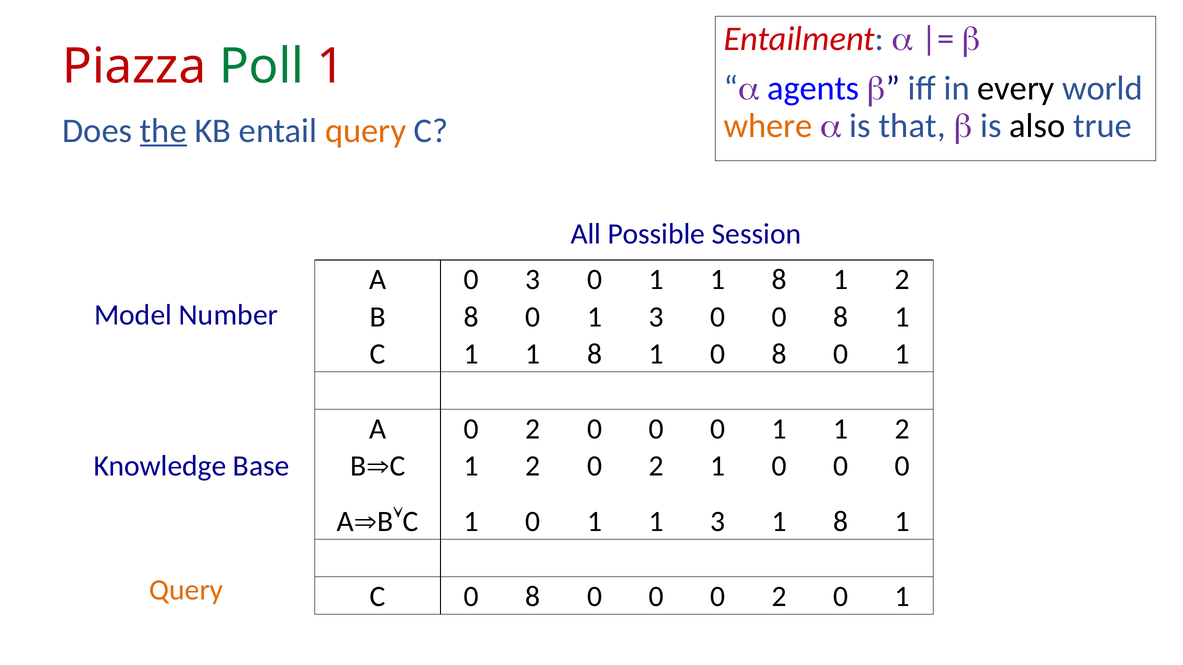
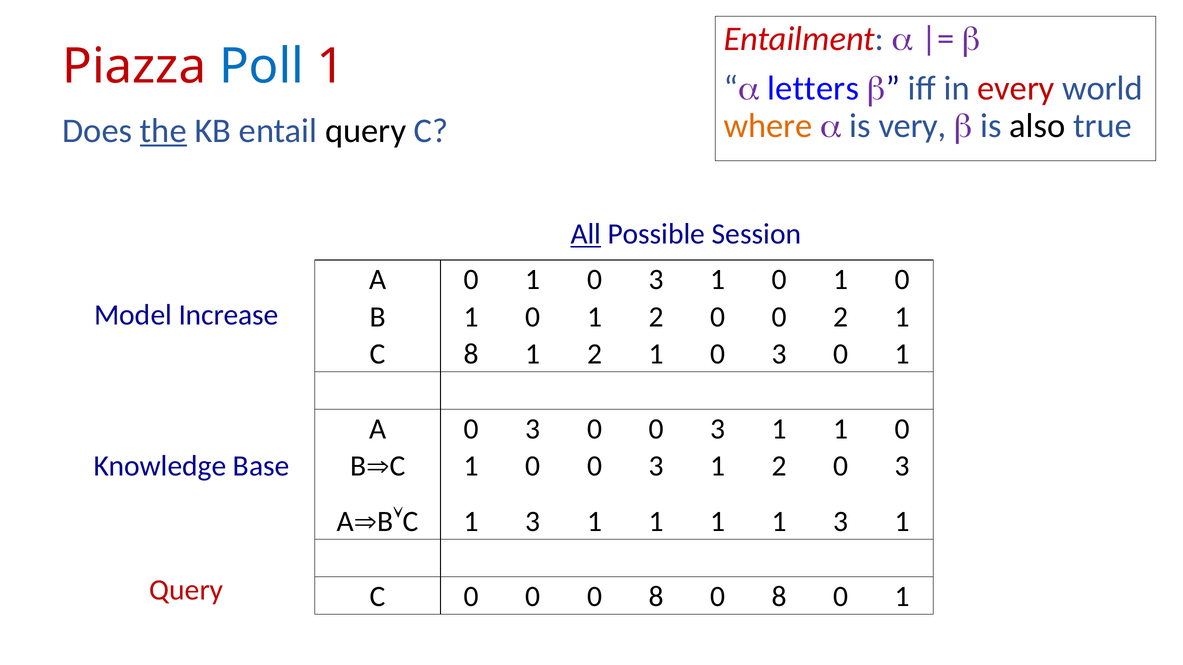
Poll colour: green -> blue (261, 66)
agents: agents -> letters (813, 89)
every colour: black -> red (1016, 89)
that: that -> very (912, 126)
query colour: orange -> black (366, 131)
All underline: none -> present (586, 234)
A 0 3: 3 -> 1 (533, 280)
1: 1 -> 3 (656, 280)
8: 8 -> 0 (779, 280)
2: 2 -> 0 (902, 280)
Number: Number -> Increase (229, 315)
B 8: 8 -> 1 (471, 317)
0 1 3: 3 -> 2 (656, 317)
0 0 8: 8 -> 2 (841, 317)
C 1: 1 -> 8 (471, 354)
8: 8 -> 2 (594, 354)
8: 8 -> 3 (779, 354)
A 0 2: 2 -> 3 (533, 429)
0: 0 -> 3 (718, 429)
1 1 2: 2 -> 0 (902, 429)
BC 1 2: 2 -> 0 (533, 466)
2: 2 -> 3 (656, 466)
0: 0 -> 2 (779, 466)
0: 0 -> 3 (902, 466)
ABC 1 0: 0 -> 3 (533, 522)
3: 3 -> 1 (718, 522)
8: 8 -> 3 (841, 522)
Query colour: orange -> red (186, 590)
C 0 8: 8 -> 0 (533, 597)
0: 0 -> 8 (656, 597)
2: 2 -> 8 (779, 597)
